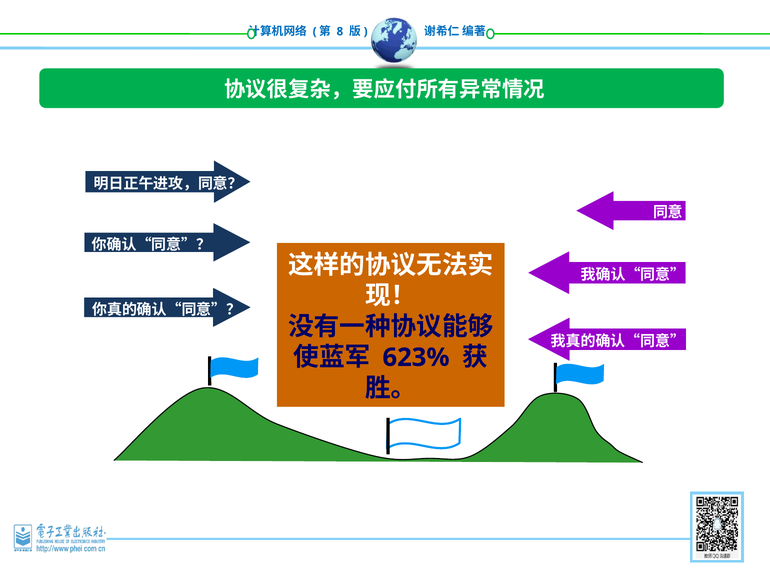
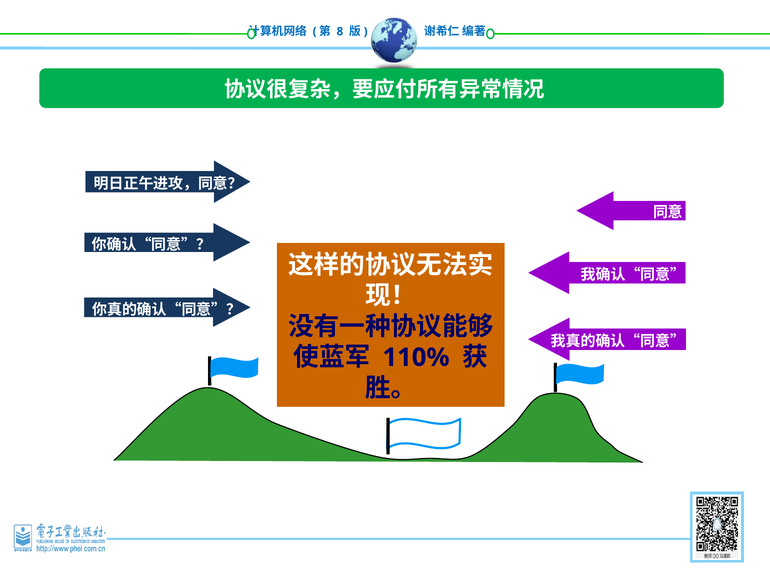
623%: 623% -> 110% (416, 358)
